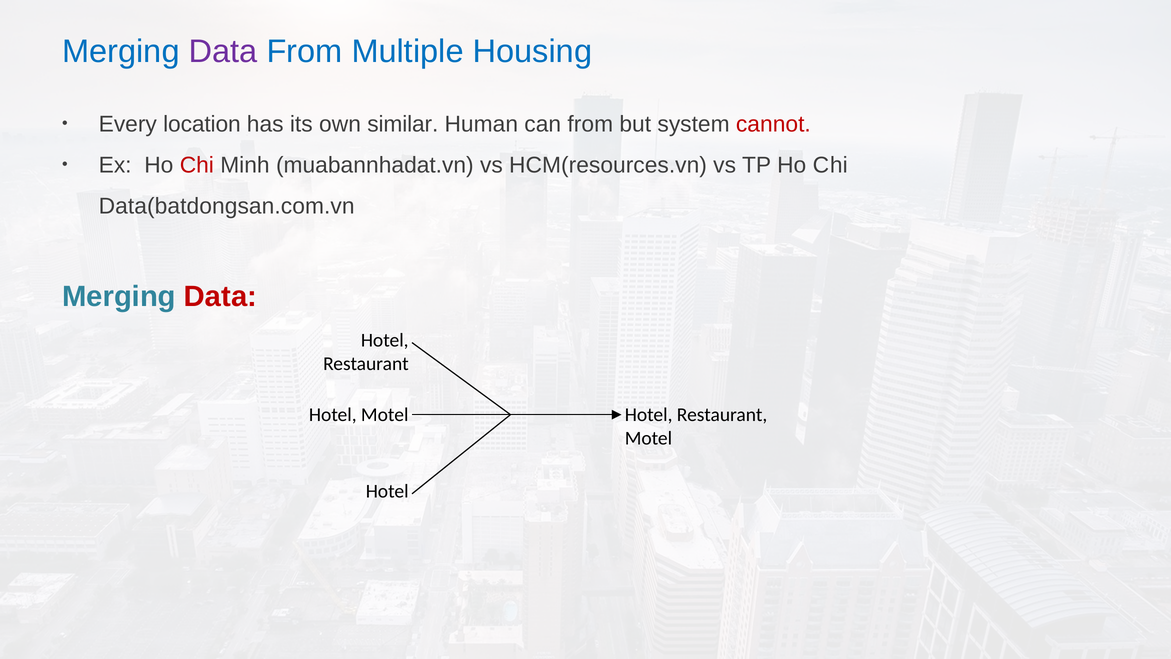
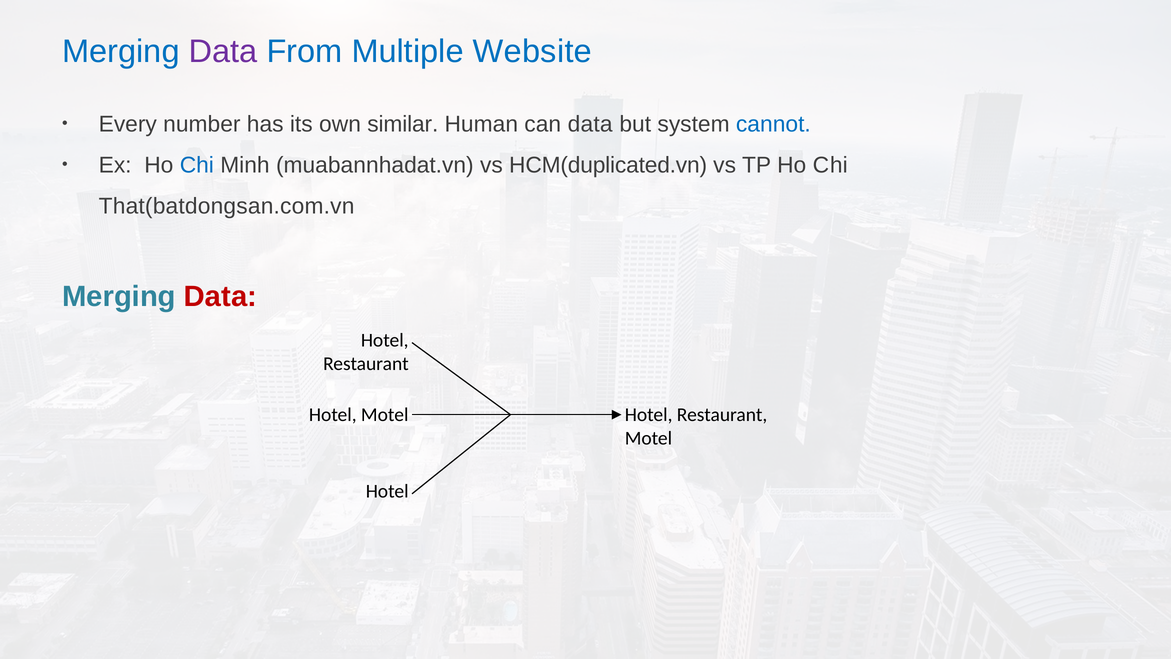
Housing: Housing -> Website (532, 52)
location: location -> number (202, 124)
can from: from -> data (590, 124)
cannot colour: red -> blue (773, 124)
Chi colour: red -> blue (197, 165)
HCM(resources.vn: HCM(resources.vn -> HCM(duplicated.vn (608, 165)
Data(batdongsan.com.vn: Data(batdongsan.com.vn -> That(batdongsan.com.vn (227, 206)
